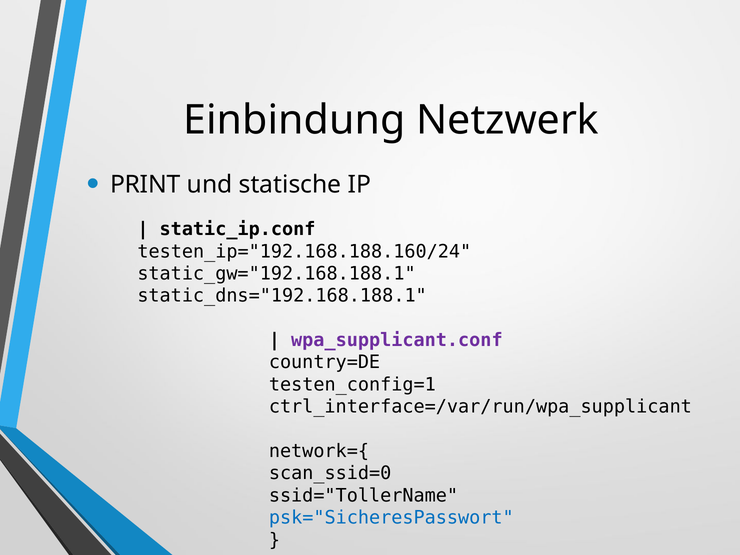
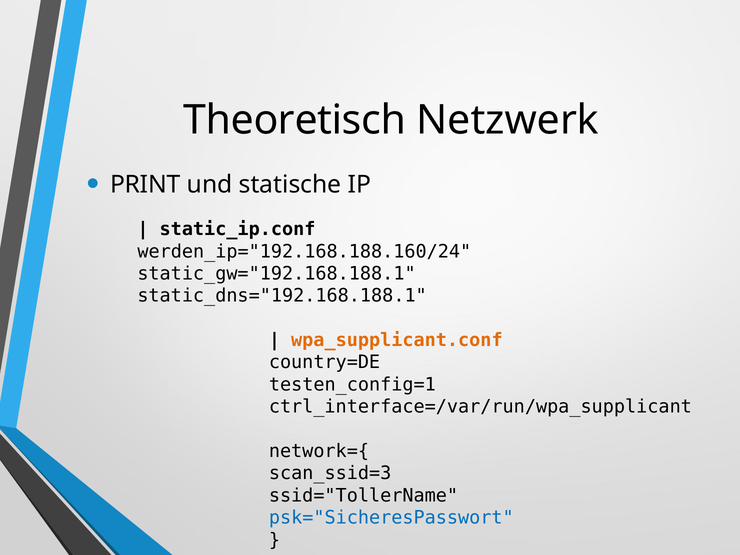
Einbindung: Einbindung -> Theoretisch (295, 120)
testen_ip="192.168.188.160/24: testen_ip="192.168.188.160/24 -> werden_ip="192.168.188.160/24 (304, 251)
wpa_supplicant.conf colour: purple -> orange (397, 340)
scan_ssid=0: scan_ssid=0 -> scan_ssid=3 (330, 473)
